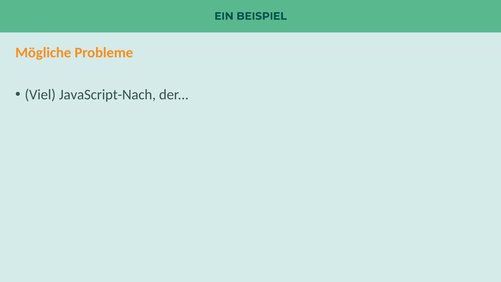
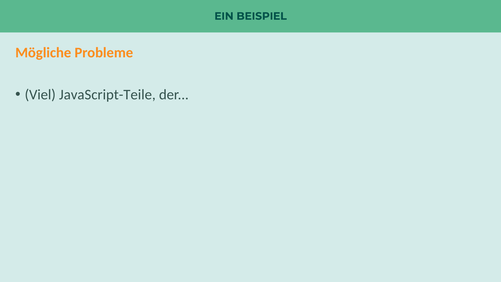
JavaScript-Nach: JavaScript-Nach -> JavaScript-Teile (107, 94)
